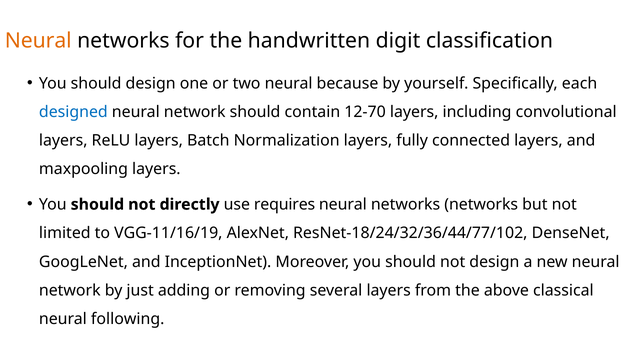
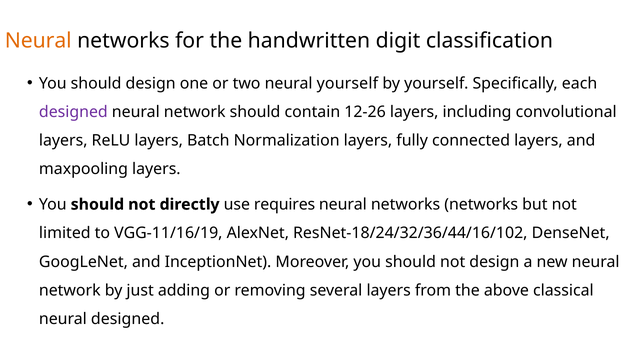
neural because: because -> yourself (347, 83)
designed colour: blue -> purple (73, 112)
12-70: 12-70 -> 12-26 (365, 112)
ResNet-18/24/32/36/44/77/102: ResNet-18/24/32/36/44/77/102 -> ResNet-18/24/32/36/44/16/102 (410, 233)
neural following: following -> designed (128, 319)
